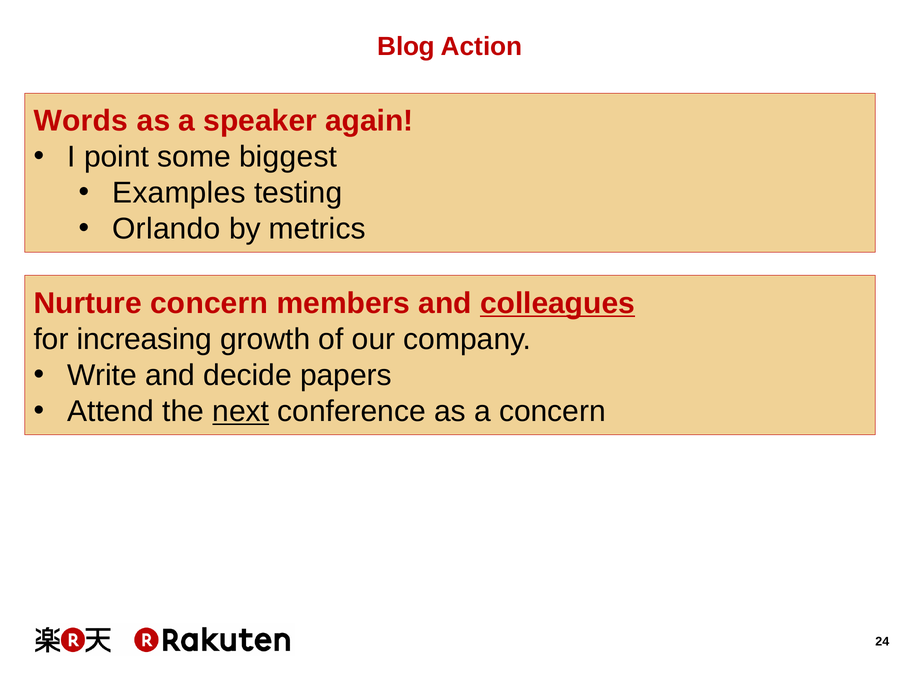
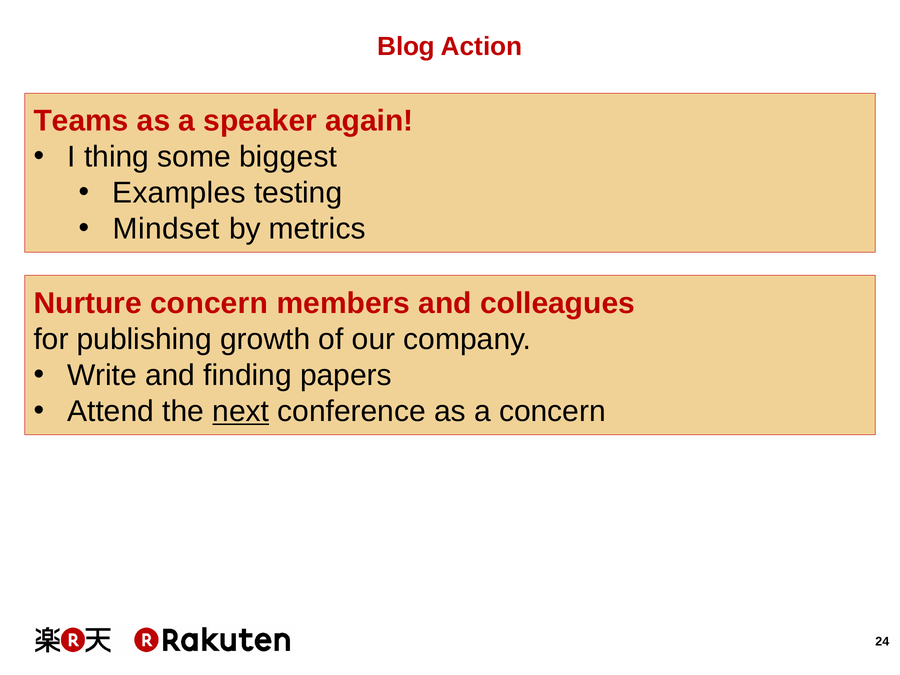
Words: Words -> Teams (81, 121)
point: point -> thing (117, 157)
Orlando: Orlando -> Mindset (166, 229)
colleagues underline: present -> none (558, 303)
increasing: increasing -> publishing (144, 339)
decide: decide -> finding (248, 375)
